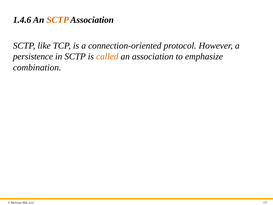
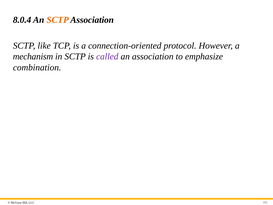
1.4.6: 1.4.6 -> 8.0.4 (22, 20)
persistence: persistence -> mechanism (33, 56)
called colour: orange -> purple (107, 56)
